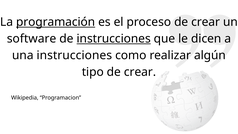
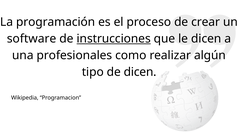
programación underline: present -> none (56, 22)
una instrucciones: instrucciones -> profesionales (74, 55)
tipo de crear: crear -> dicen (140, 72)
